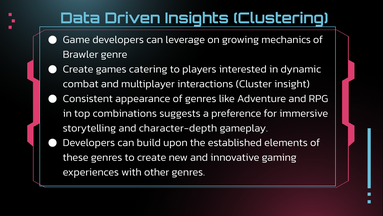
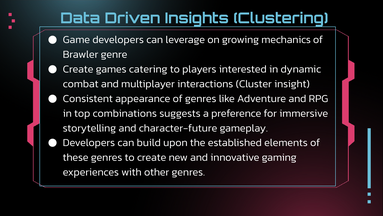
character-depth: character-depth -> character-future (178, 128)
